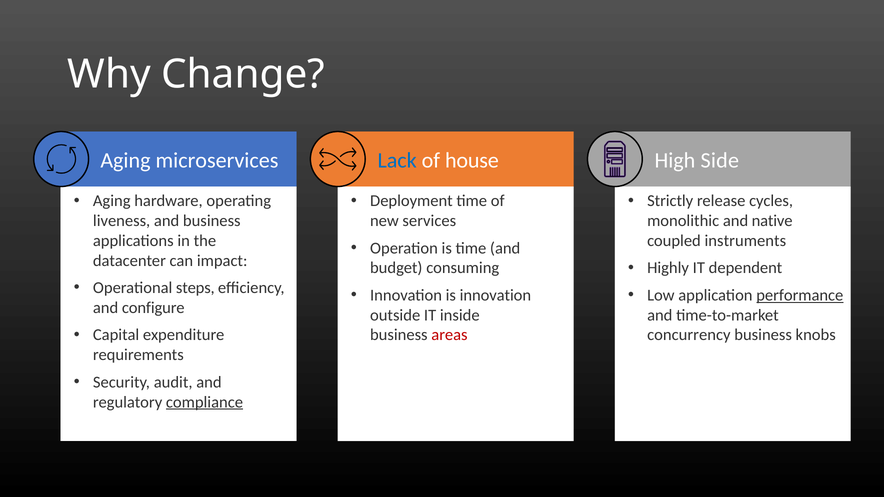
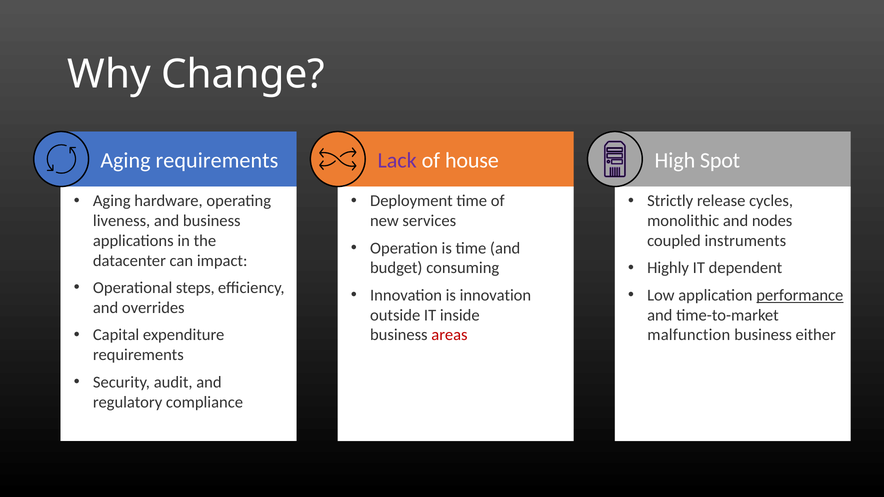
Aging microservices: microservices -> requirements (217, 161)
Lack colour: blue -> purple (397, 161)
Side: Side -> Spot (720, 161)
native: native -> nodes (772, 221)
configure: configure -> overrides (153, 308)
concurrency: concurrency -> malfunction (689, 335)
knobs: knobs -> either (816, 335)
compliance underline: present -> none (204, 402)
